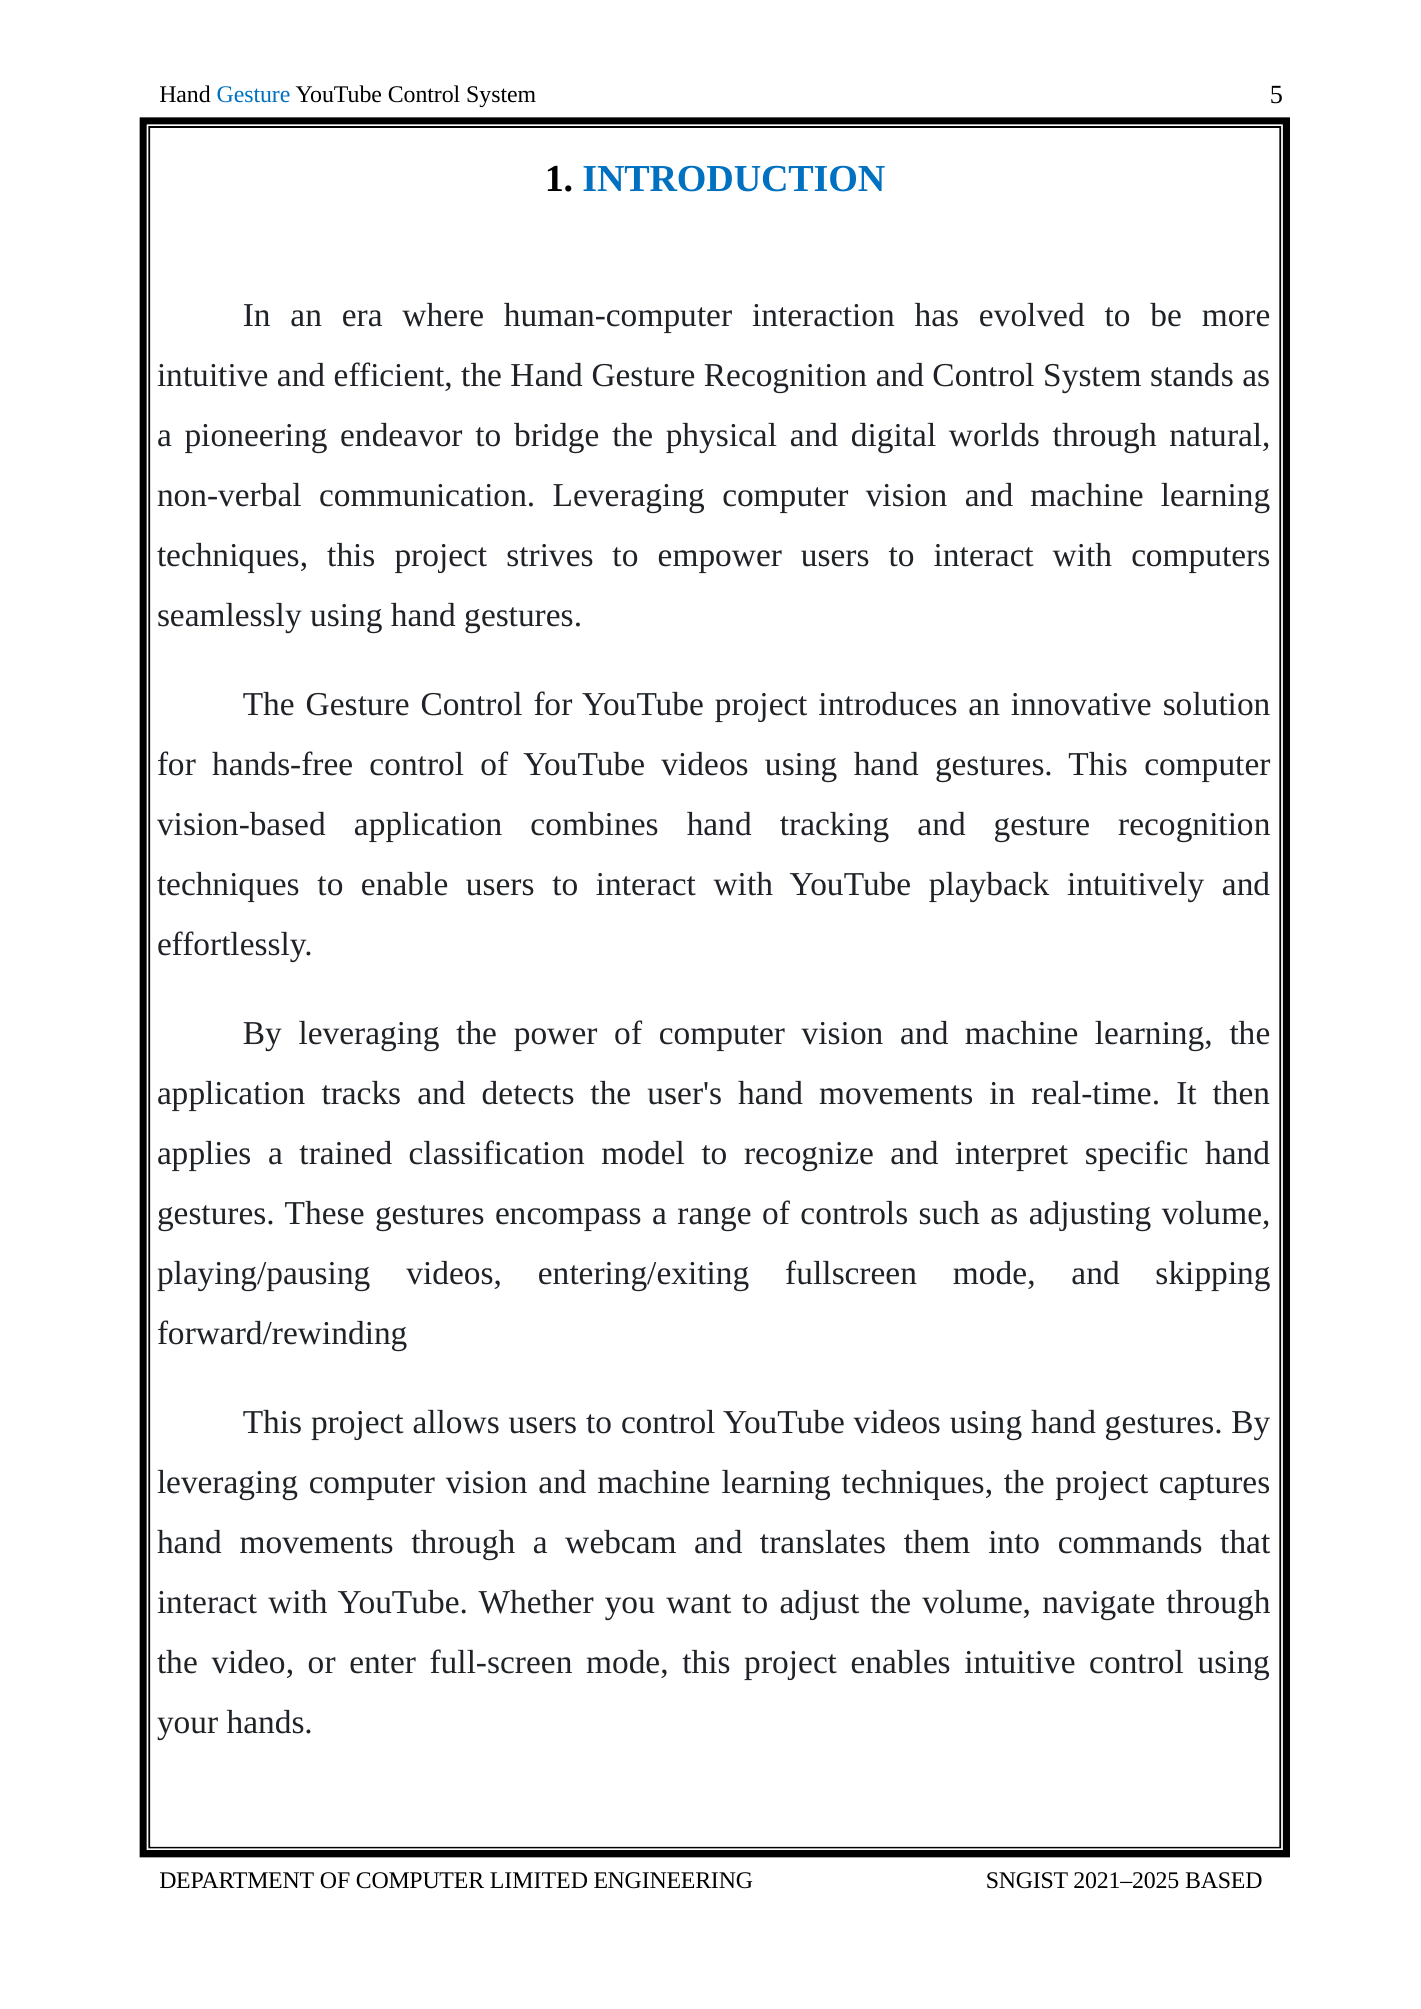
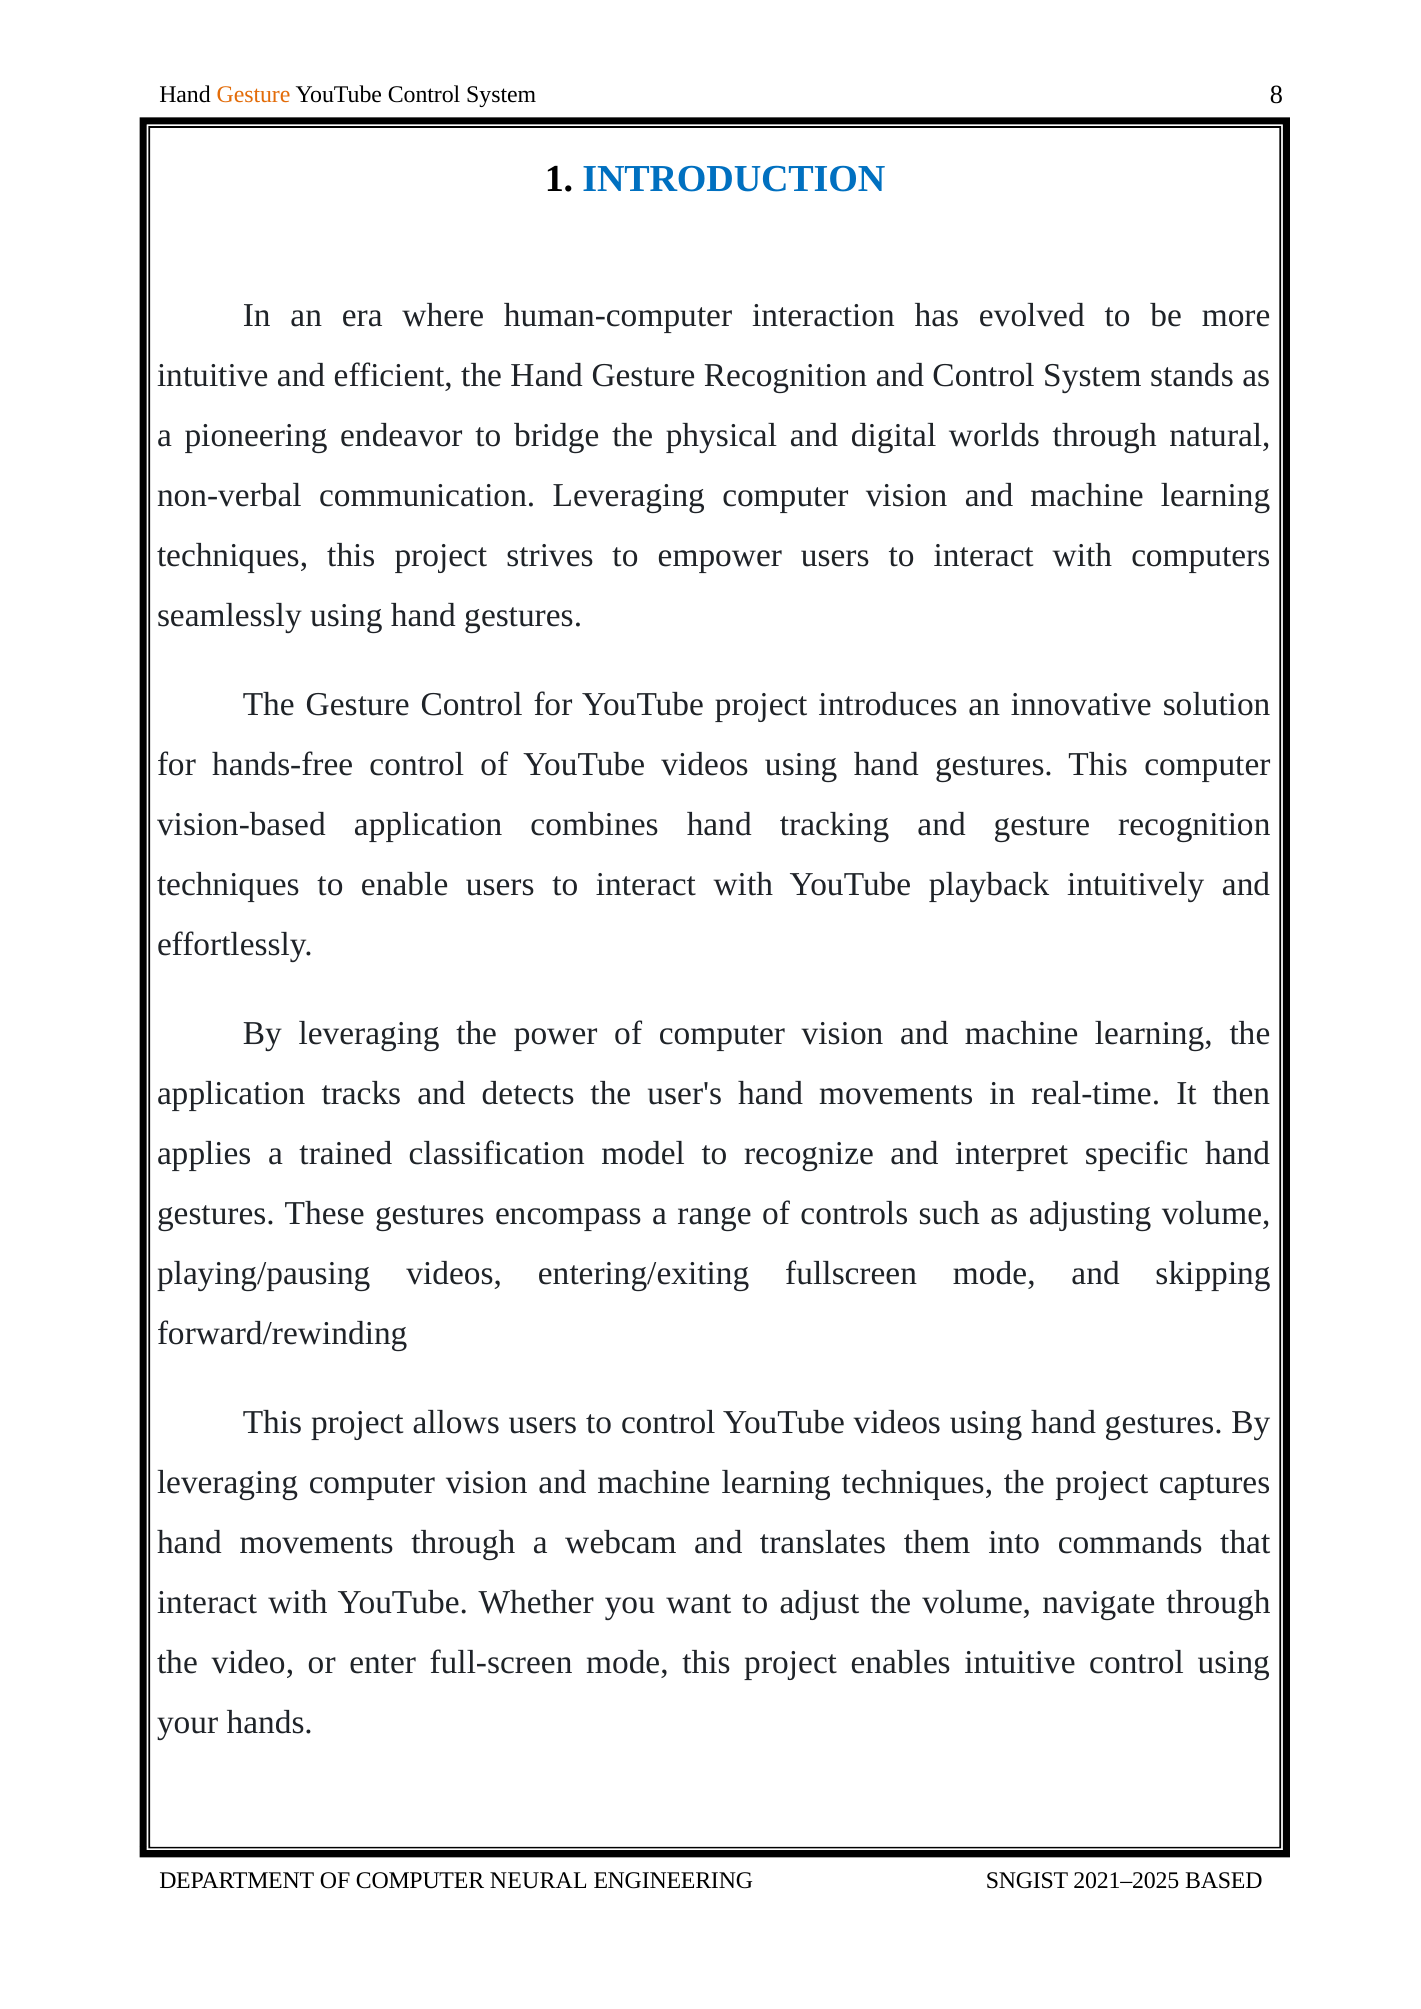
Gesture colour: blue -> orange (254, 95)
5: 5 -> 8 (1276, 94)
LIMITED: LIMITED -> NEURAL (539, 1880)
